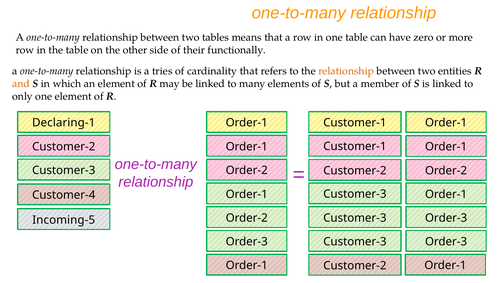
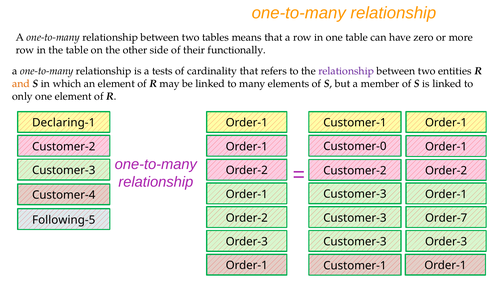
tries: tries -> tests (162, 71)
relationship colour: orange -> purple (346, 71)
Customer-1: Customer-1 -> Customer-0 (355, 146)
Order-3: Order-3 -> Order-7 (446, 218)
Incoming-5: Incoming-5 -> Following-5 (64, 220)
Customer-2: Customer-2 -> Customer-1 (355, 266)
